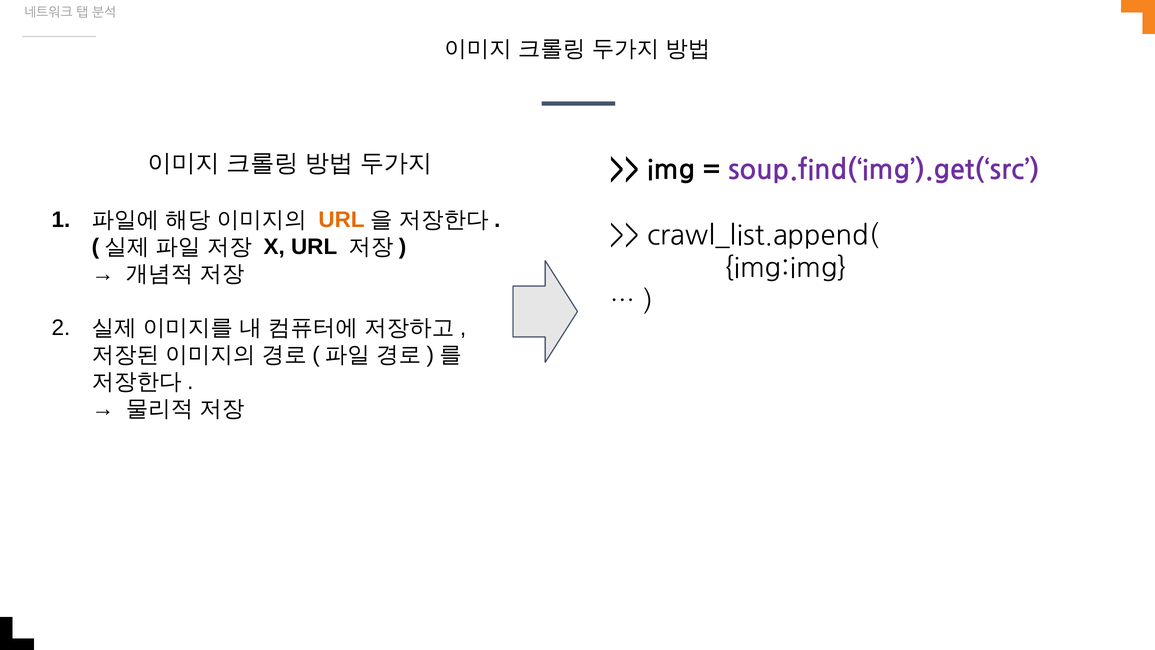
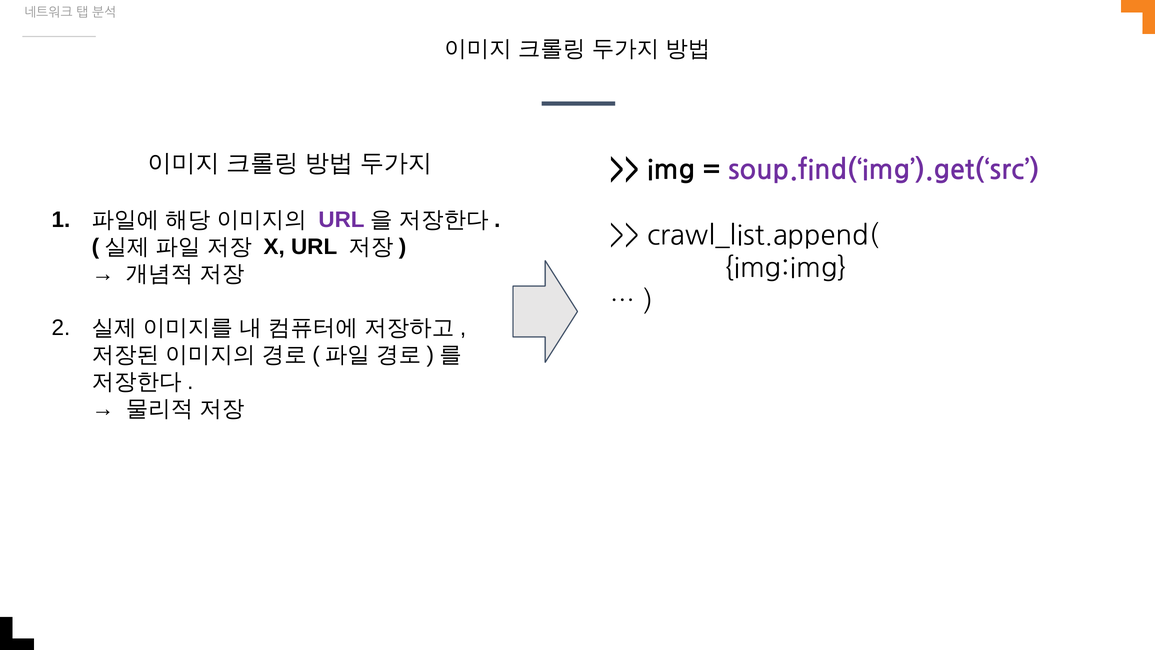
URL colour: orange -> purple (341, 220)
